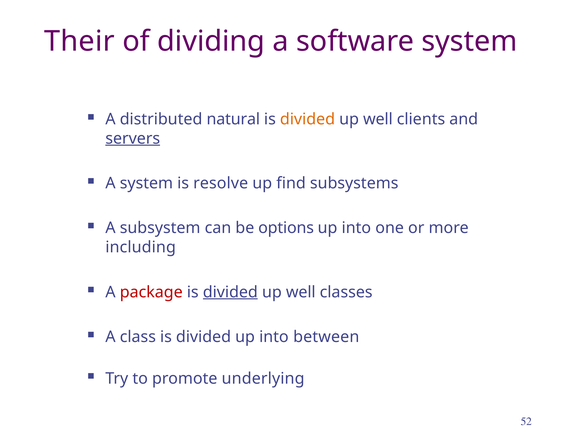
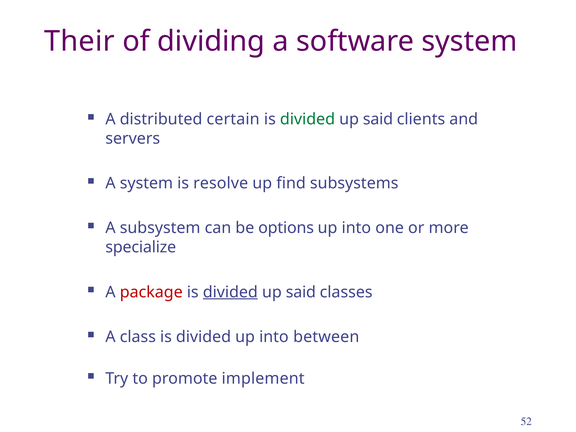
natural: natural -> certain (233, 119)
divided colour: orange -> green (308, 119)
well: well -> said (378, 119)
servers underline: present -> none (133, 138)
including: including -> specialize (141, 247)
well: well -> said (301, 292)
underlying: underlying -> implement (263, 378)
